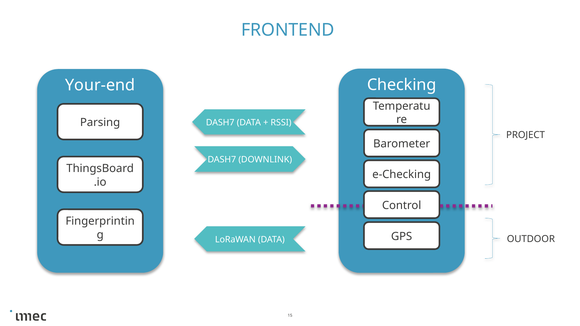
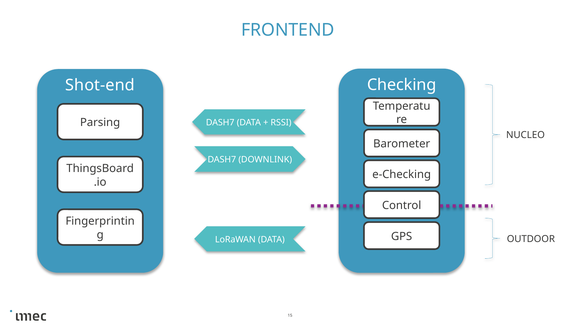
Your-end: Your-end -> Shot-end (100, 85)
PROJECT: PROJECT -> NUCLEO (526, 135)
